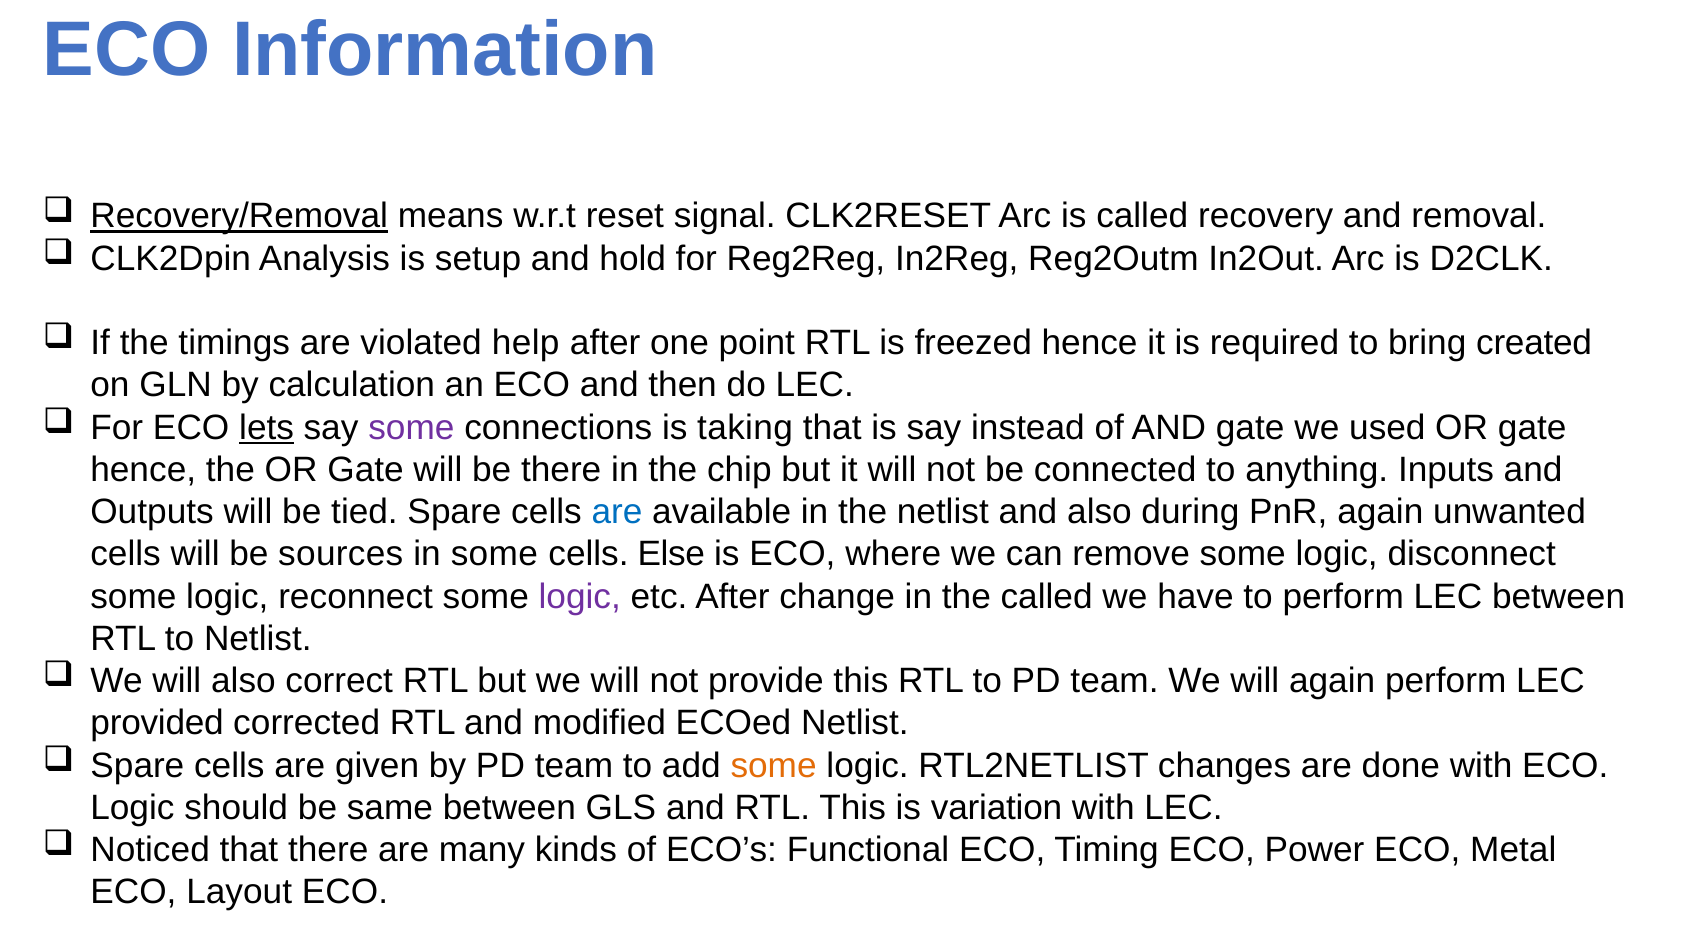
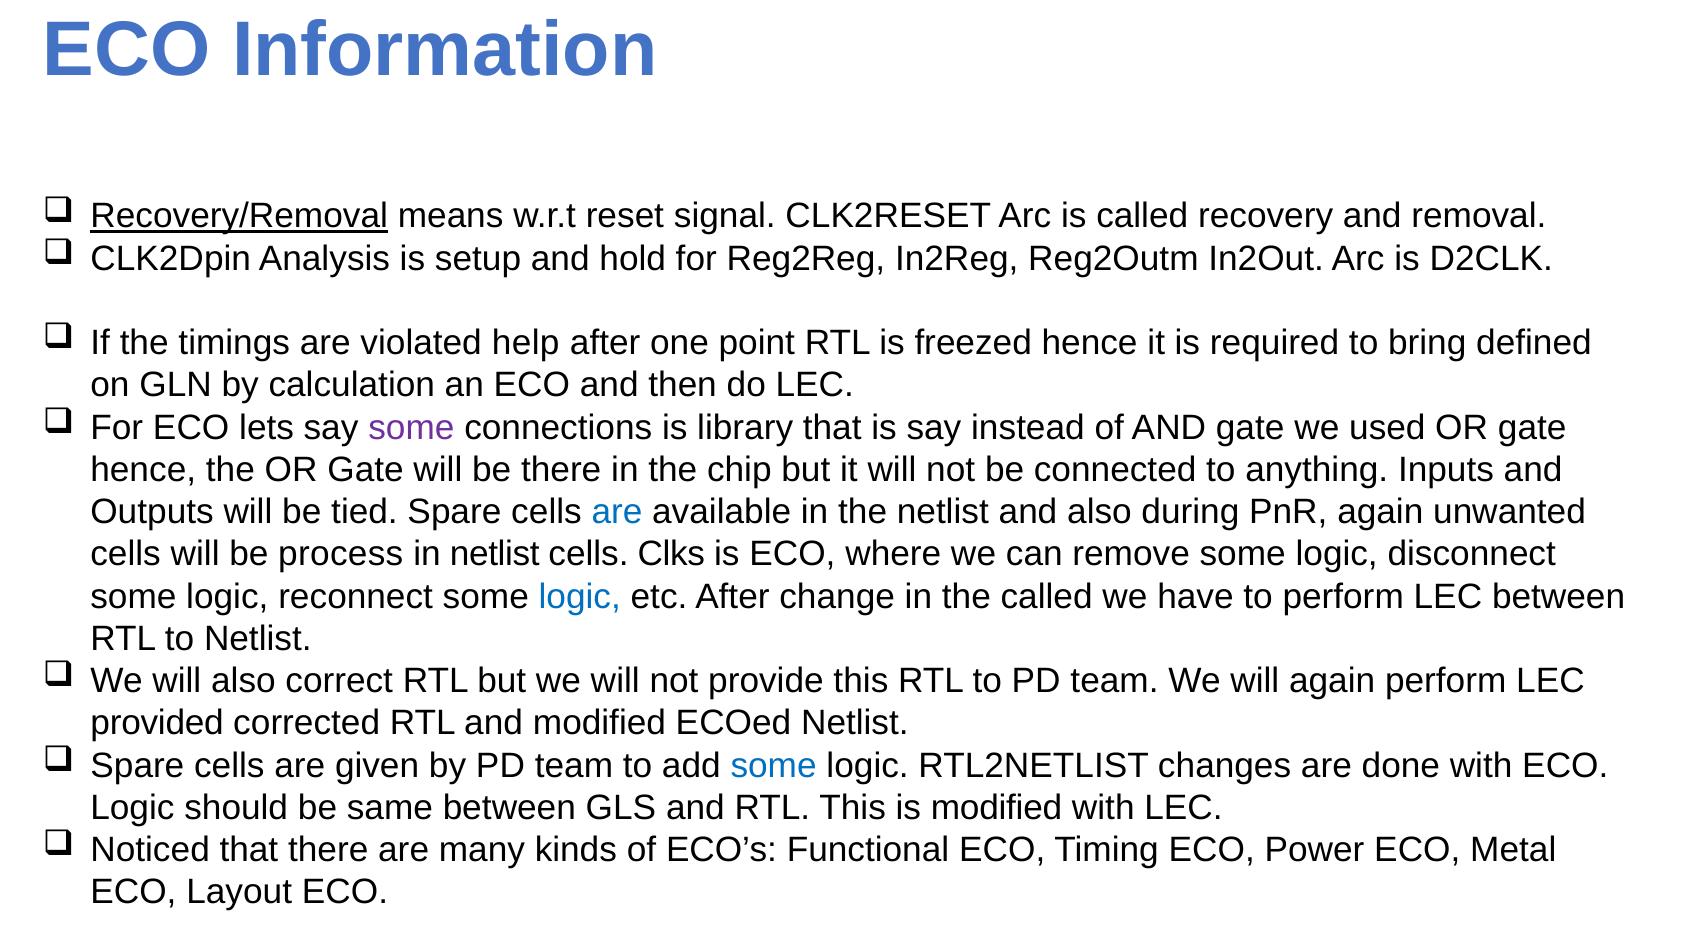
created: created -> defined (1534, 343)
lets underline: present -> none (267, 428)
taking: taking -> library (745, 428)
sources: sources -> process (341, 554)
in some: some -> netlist (495, 554)
Else: Else -> Clks (671, 554)
logic colour: purple -> blue (580, 597)
some colour: orange -> blue (774, 765)
is variation: variation -> modified (997, 808)
